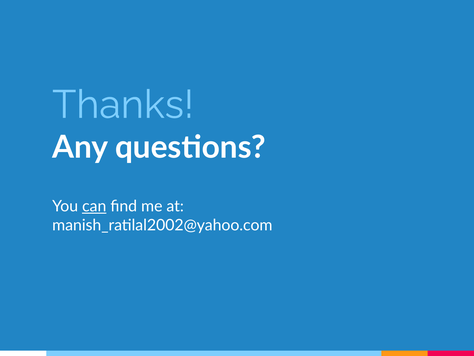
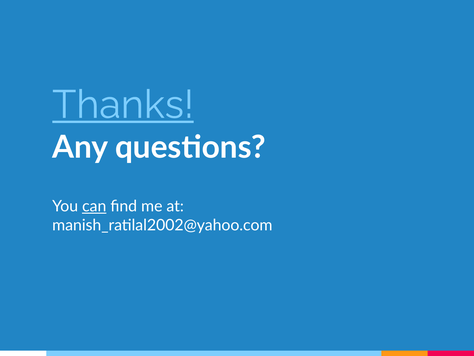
Thanks underline: none -> present (123, 105)
